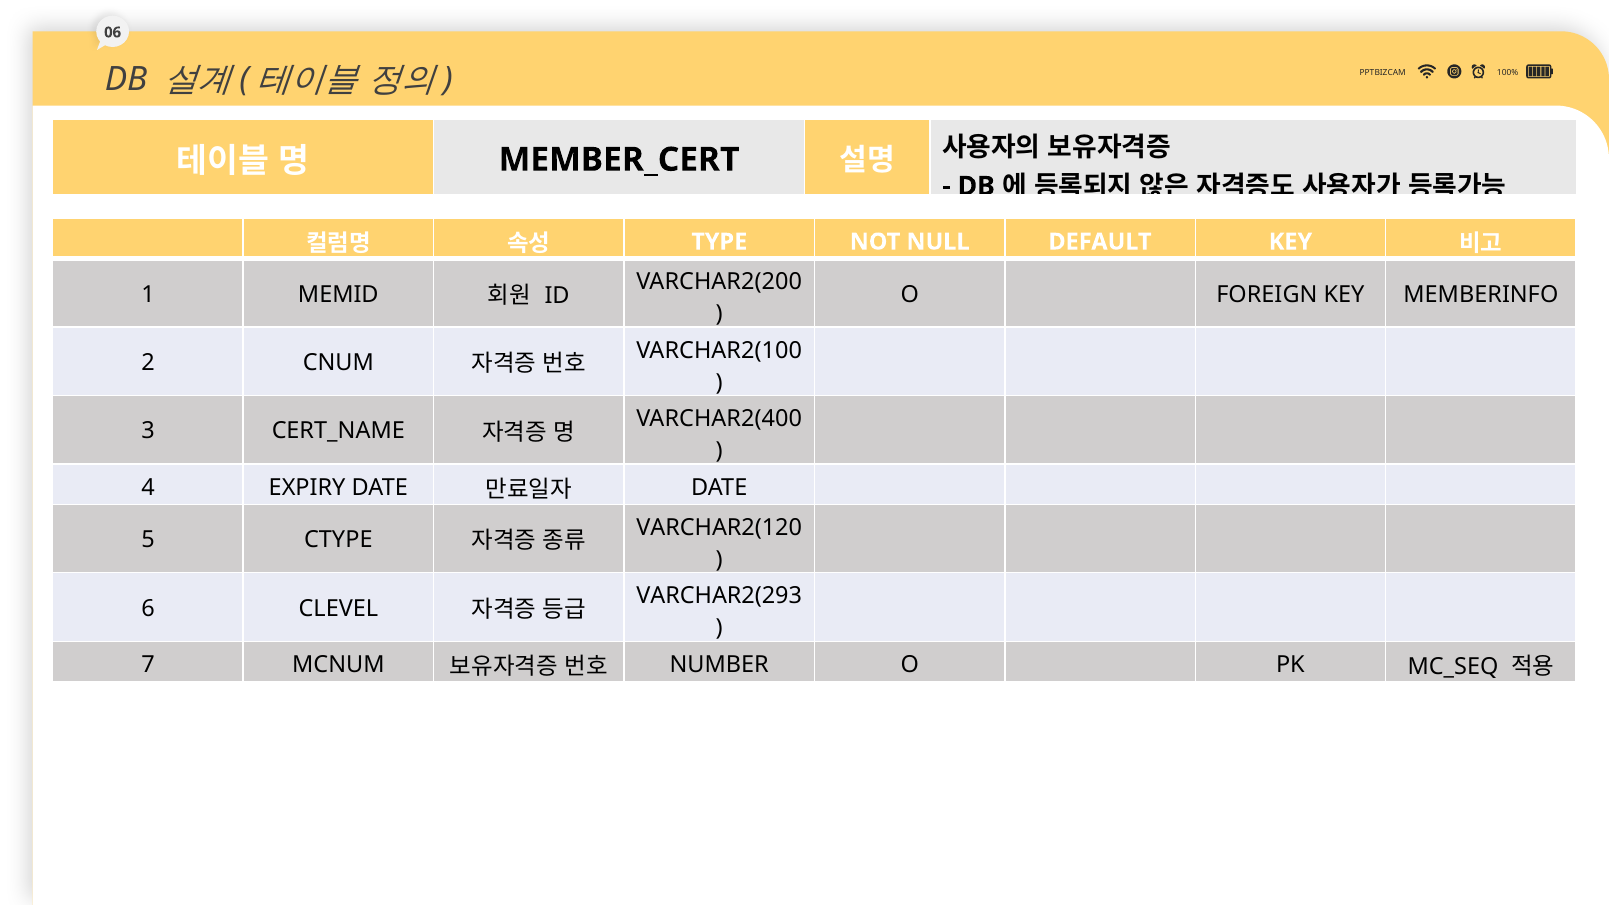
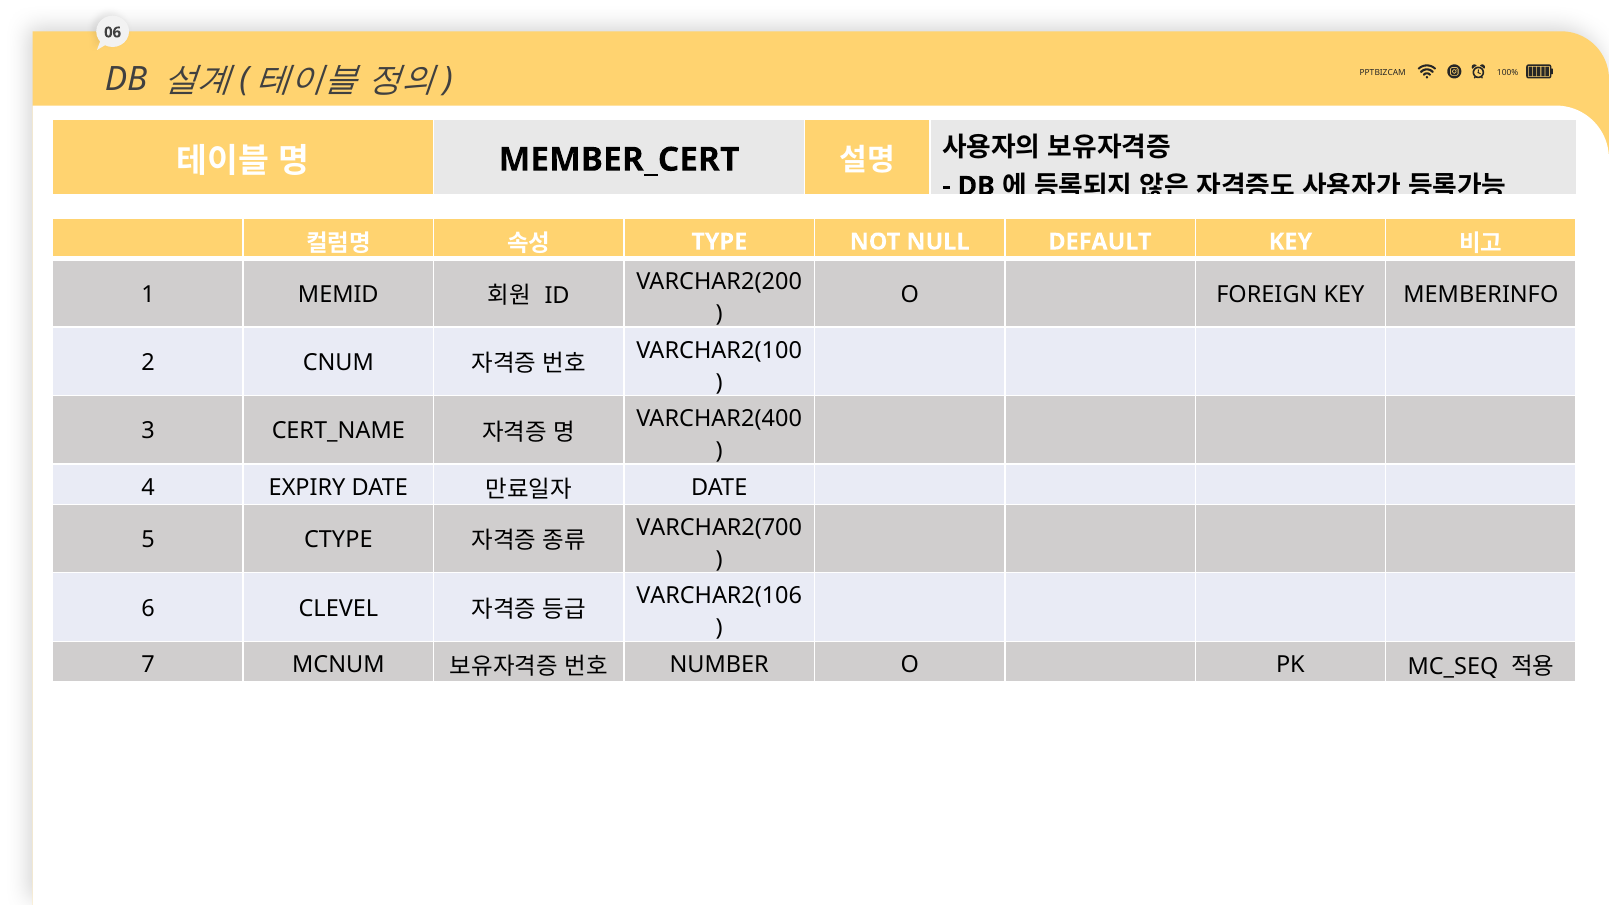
VARCHAR2(120: VARCHAR2(120 -> VARCHAR2(700 (719, 528)
VARCHAR2(293: VARCHAR2(293 -> VARCHAR2(106 (719, 596)
